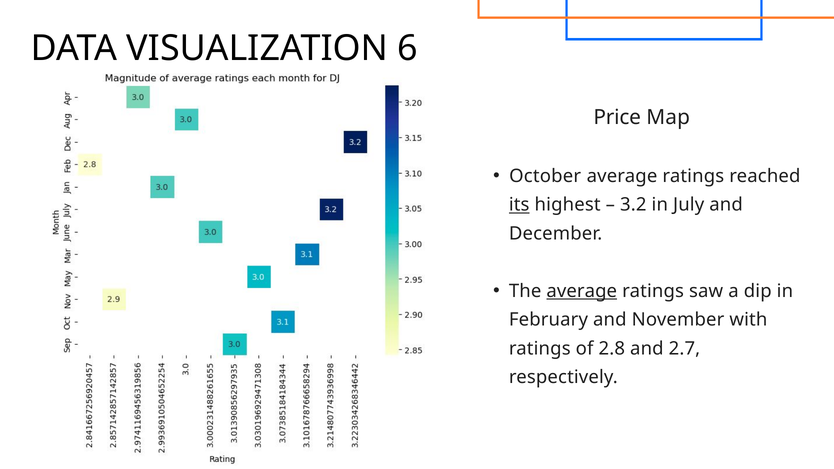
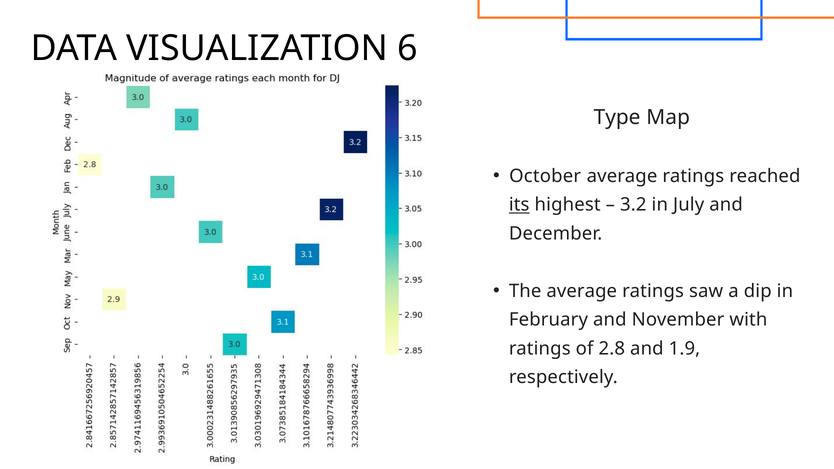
Price: Price -> Type (617, 118)
average underline: present -> none (582, 291)
2.7: 2.7 -> 1.9 (684, 349)
